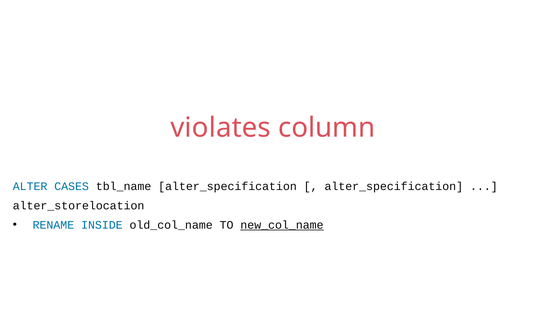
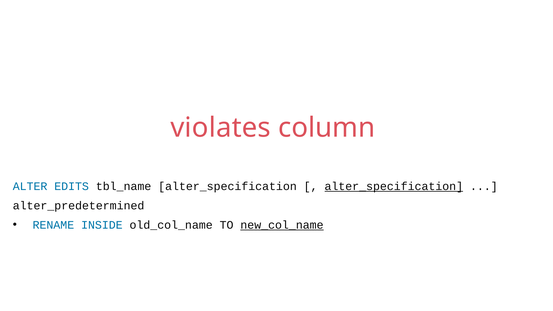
CASES: CASES -> EDITS (72, 186)
alter_specification underline: none -> present (394, 186)
alter_storelocation: alter_storelocation -> alter_predetermined (79, 206)
